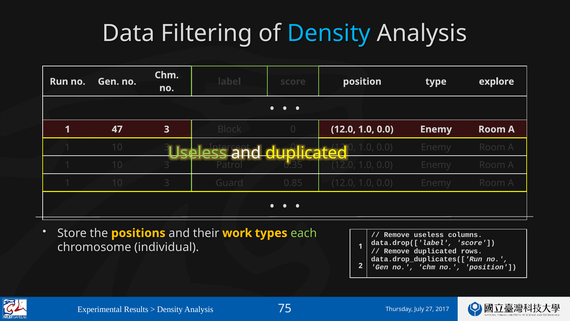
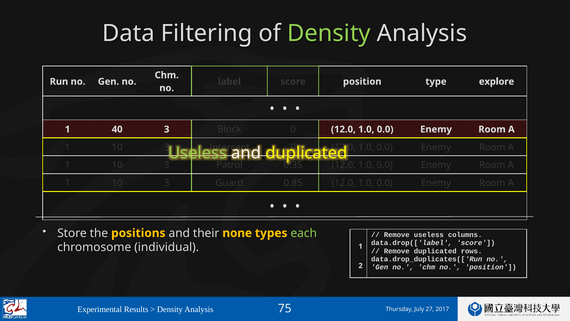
Density colour: light blue -> light green (329, 33)
47: 47 -> 40 (117, 129)
work: work -> none (237, 233)
